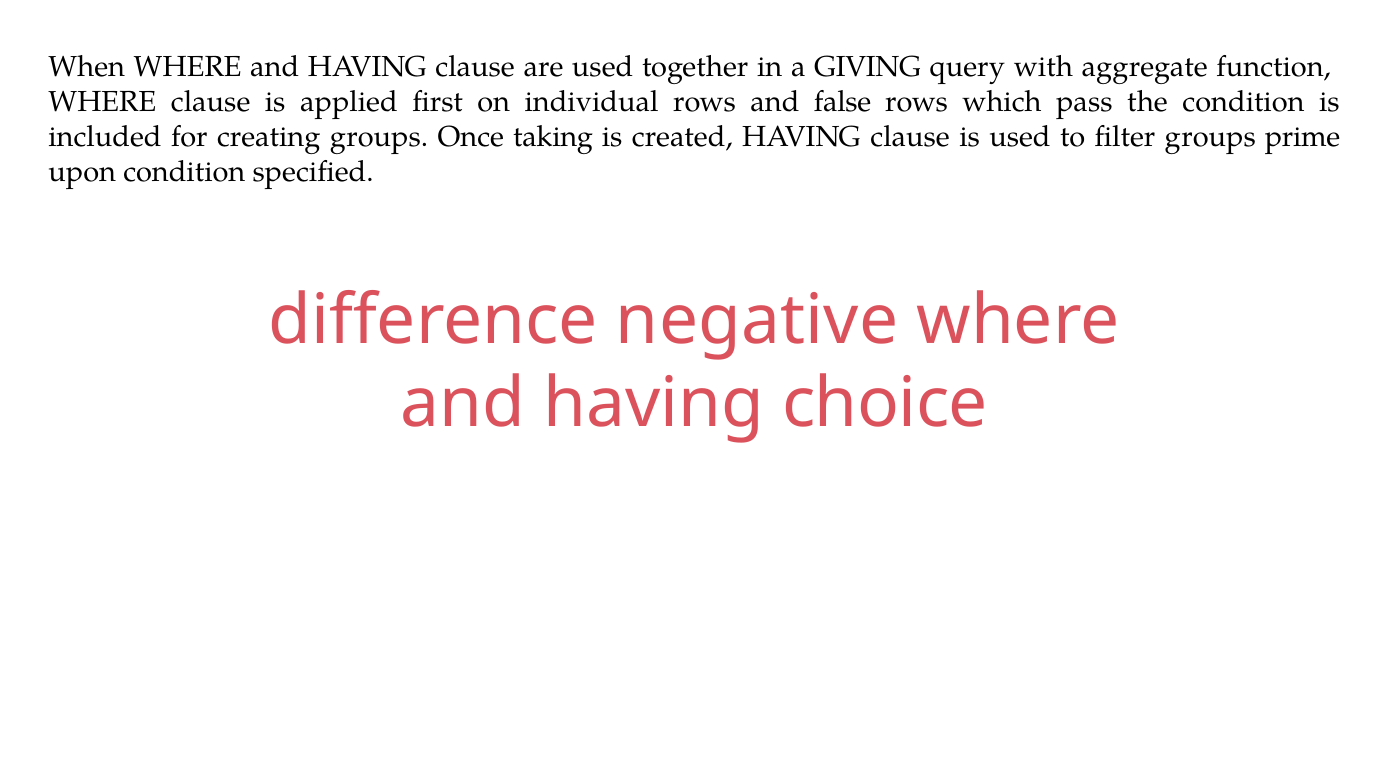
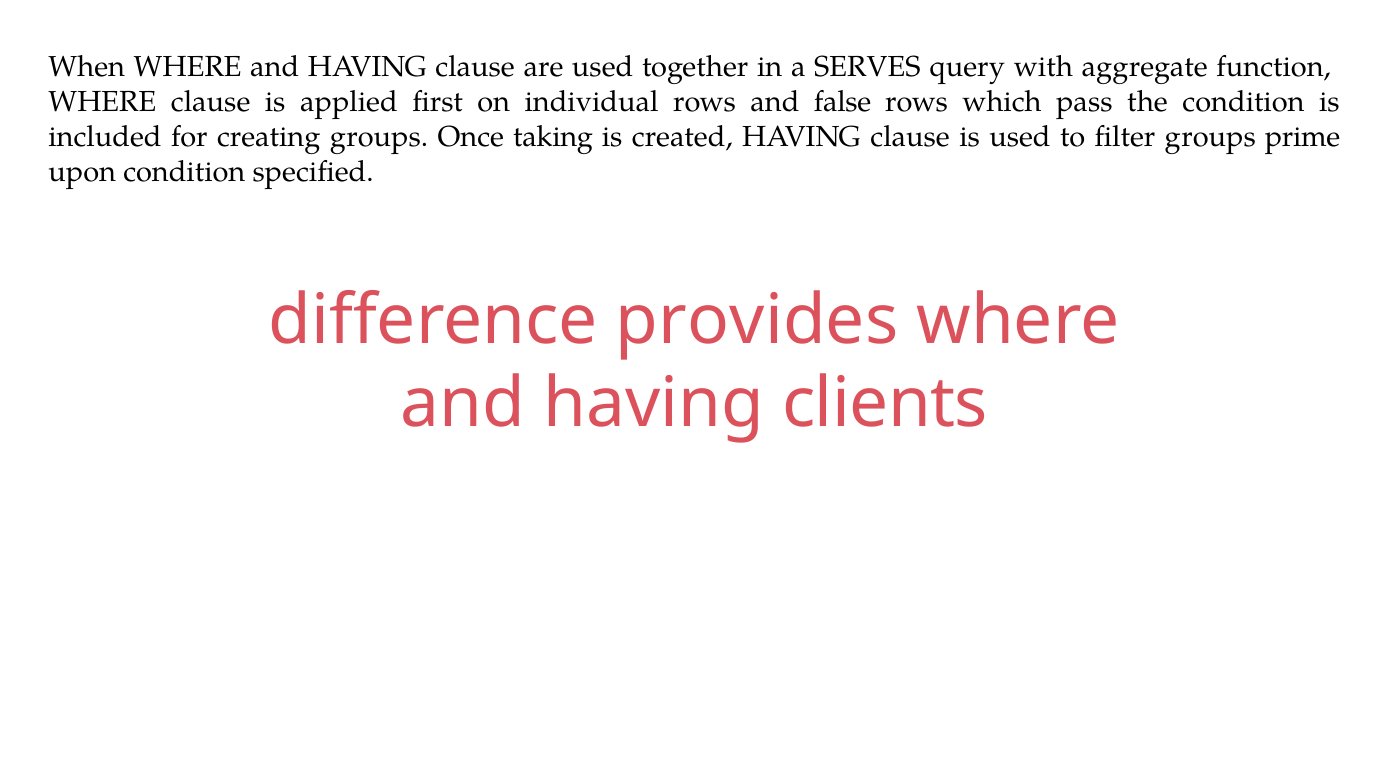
GIVING: GIVING -> SERVES (867, 67)
negative: negative -> provides (757, 321)
choice: choice -> clients (885, 404)
